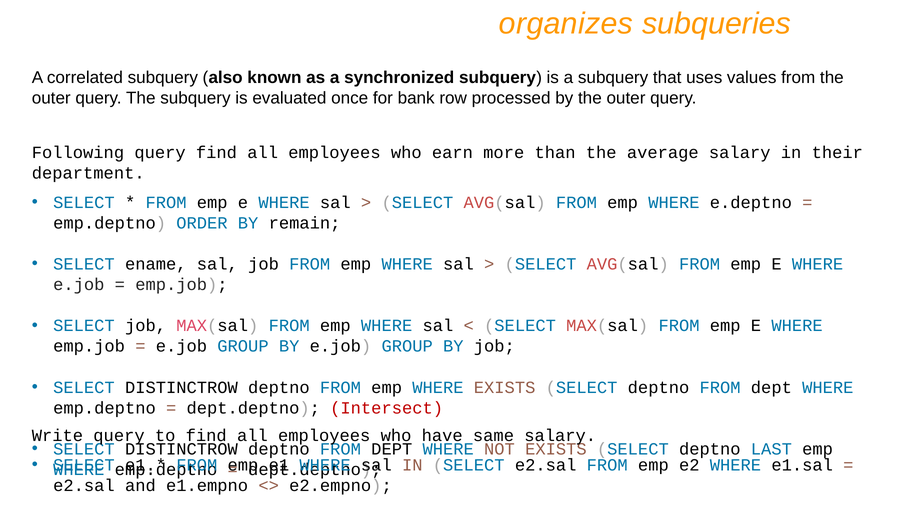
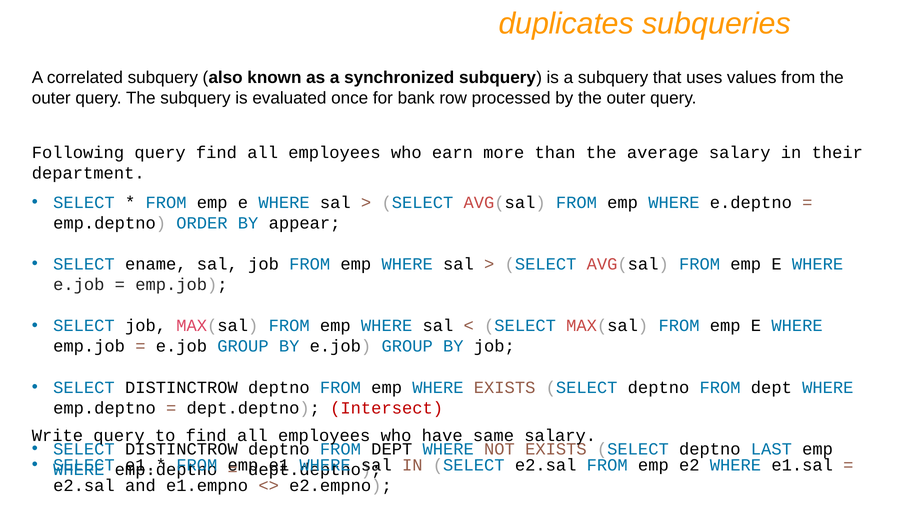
organizes: organizes -> duplicates (566, 24)
remain: remain -> appear (305, 223)
